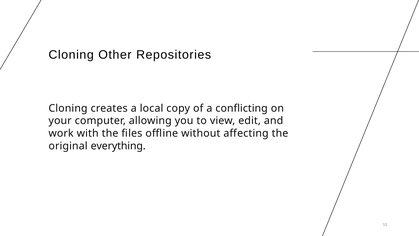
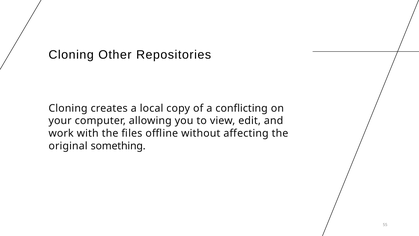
everything: everything -> something (118, 146)
